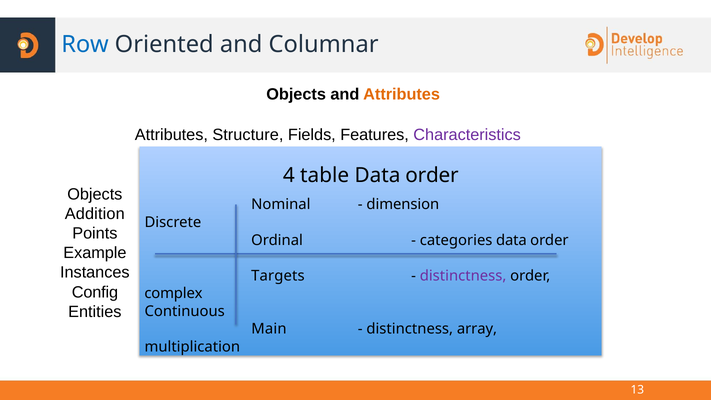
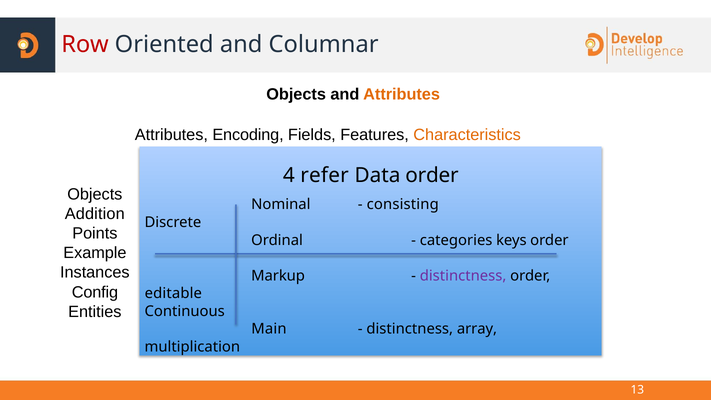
Row colour: blue -> red (85, 44)
Structure: Structure -> Encoding (248, 135)
Characteristics colour: purple -> orange (467, 135)
table: table -> refer (325, 176)
dimension: dimension -> consisting (403, 205)
categories data: data -> keys (511, 240)
Targets: Targets -> Markup (278, 276)
complex: complex -> editable (173, 293)
